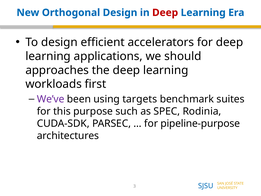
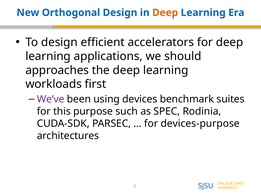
Deep colour: red -> orange (165, 13)
targets: targets -> devices (140, 99)
pipeline-purpose: pipeline-purpose -> devices-purpose (200, 123)
